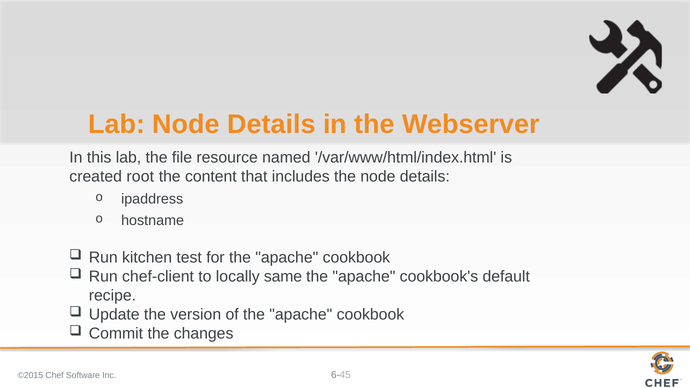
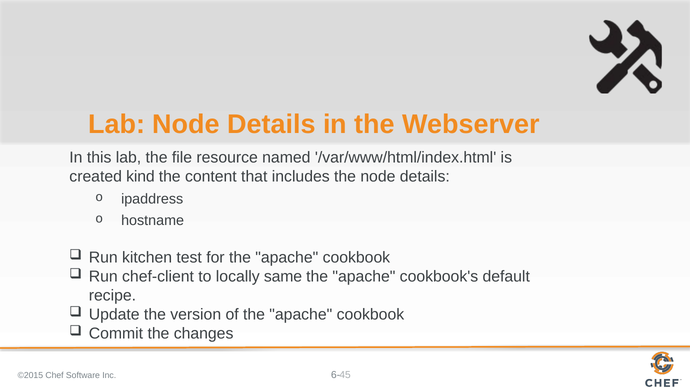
root: root -> kind (140, 177)
